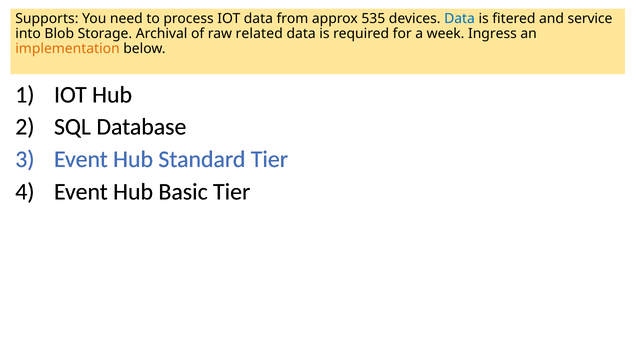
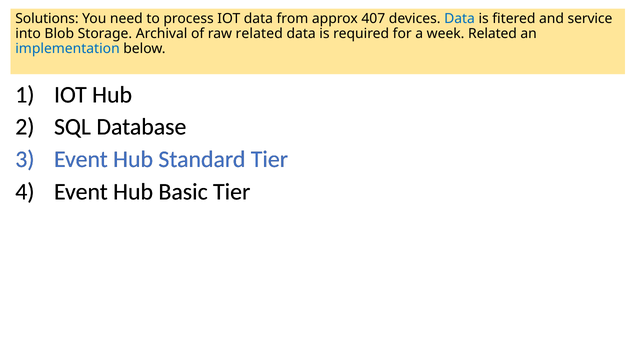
Supports: Supports -> Solutions (47, 18)
535: 535 -> 407 (373, 18)
week Ingress: Ingress -> Related (492, 34)
implementation colour: orange -> blue (68, 49)
